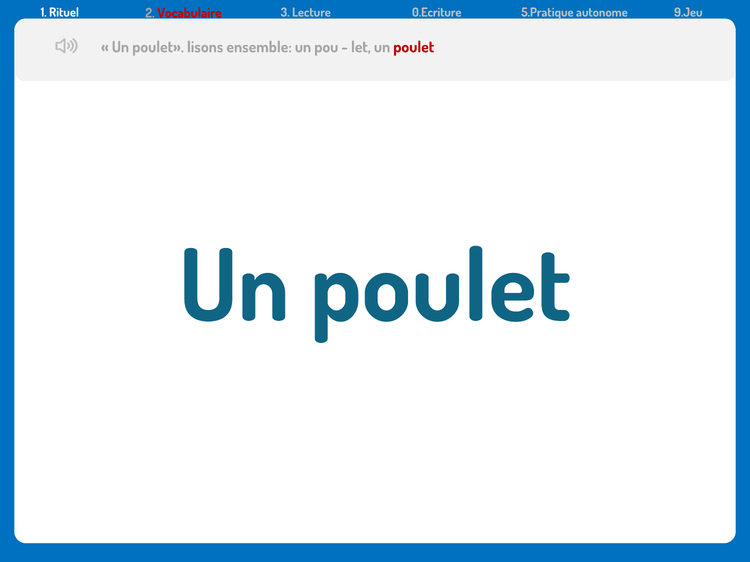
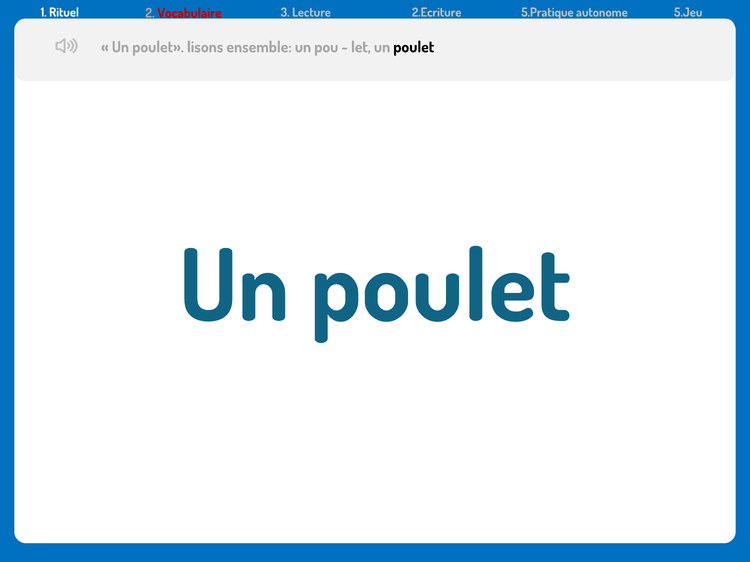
0.Ecriture: 0.Ecriture -> 2.Ecriture (437, 13)
9.Jeu: 9.Jeu -> 5.Jeu (688, 13)
poulet colour: red -> black (414, 47)
